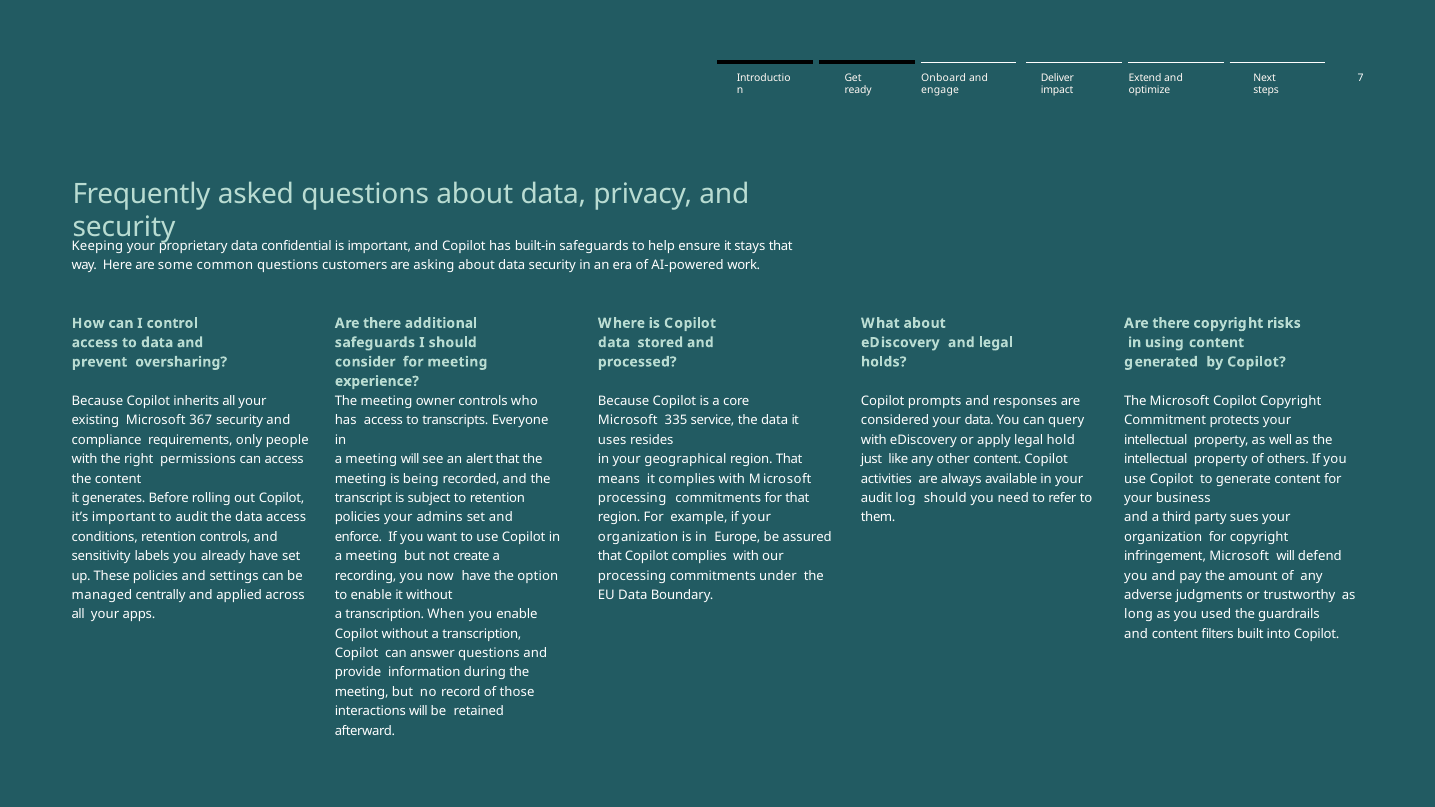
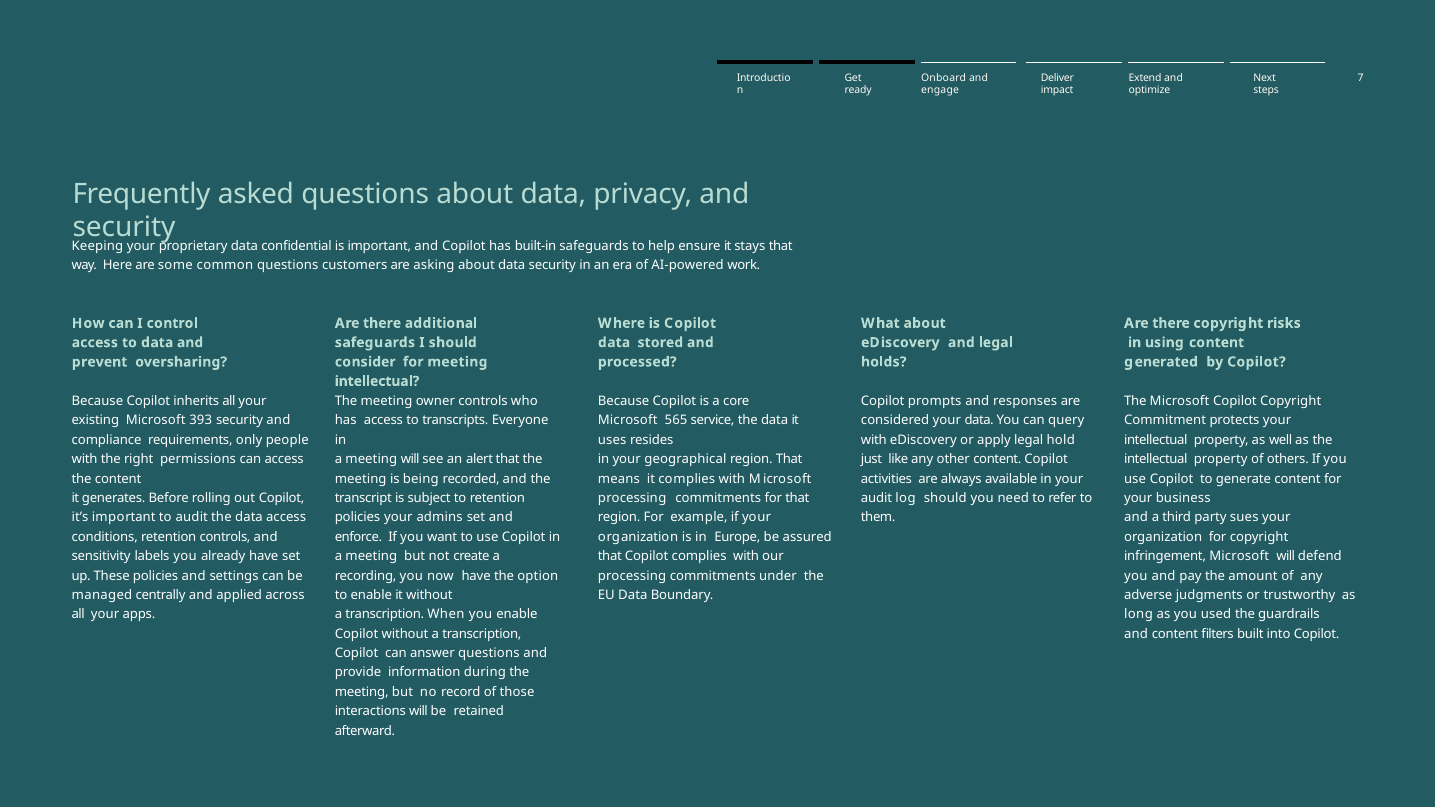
experience: experience -> intellectual (377, 381)
367: 367 -> 393 (201, 421)
335: 335 -> 565 (676, 421)
